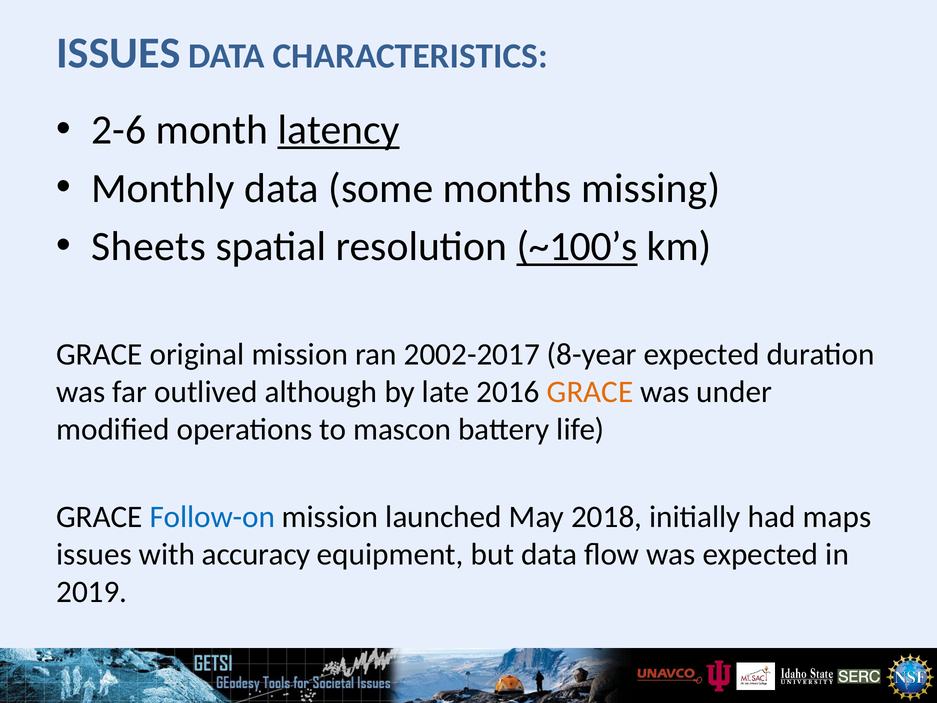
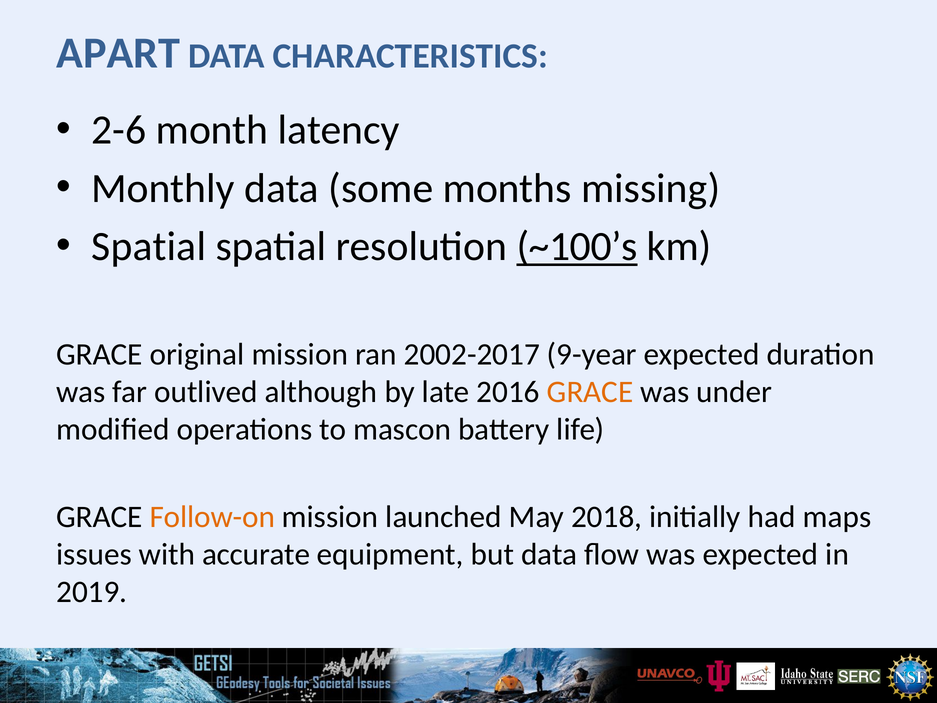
ISSUES: ISSUES -> APART (118, 53)
latency underline: present -> none (339, 130)
Sheets: Sheets -> Spatial (149, 247)
8-year: 8-year -> 9-year (592, 354)
Follow-on colour: blue -> orange (212, 517)
accuracy: accuracy -> accurate (256, 554)
